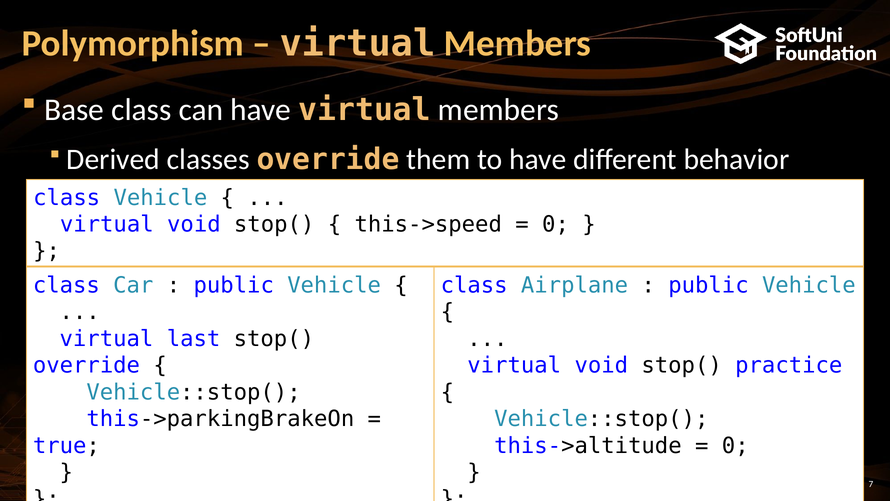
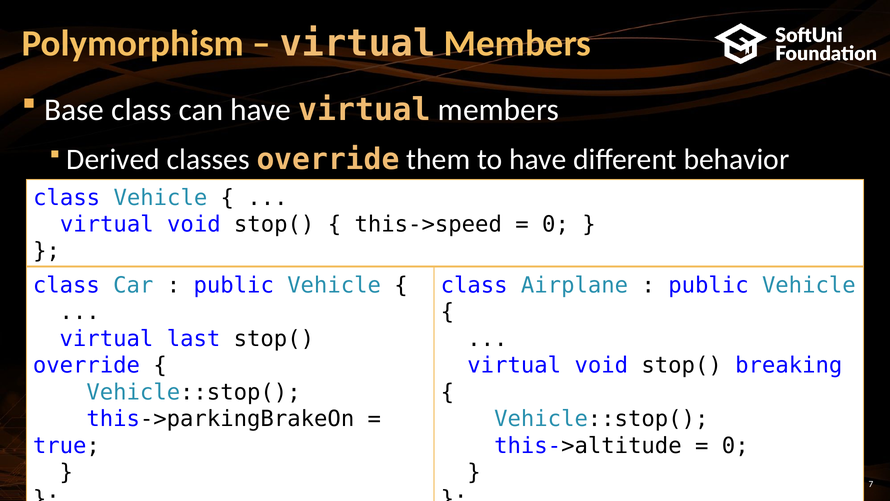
practice: practice -> breaking (789, 365)
